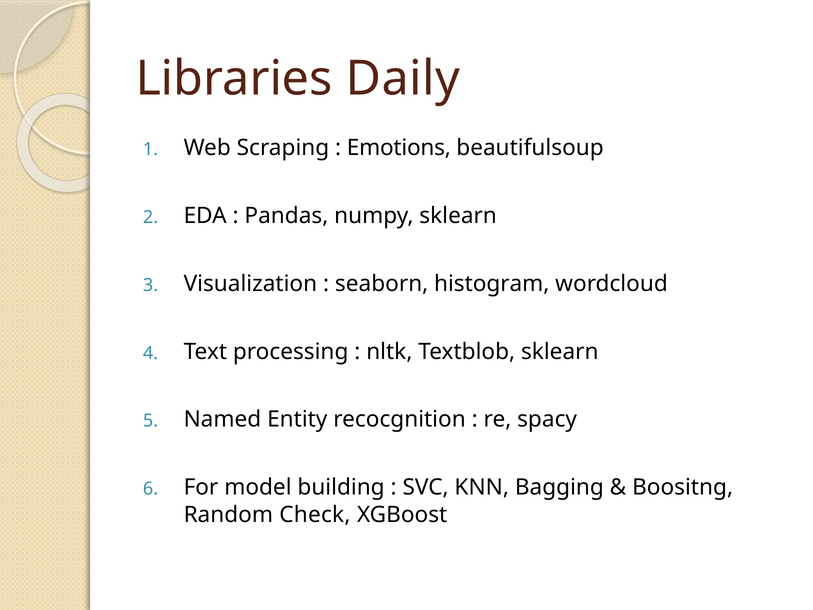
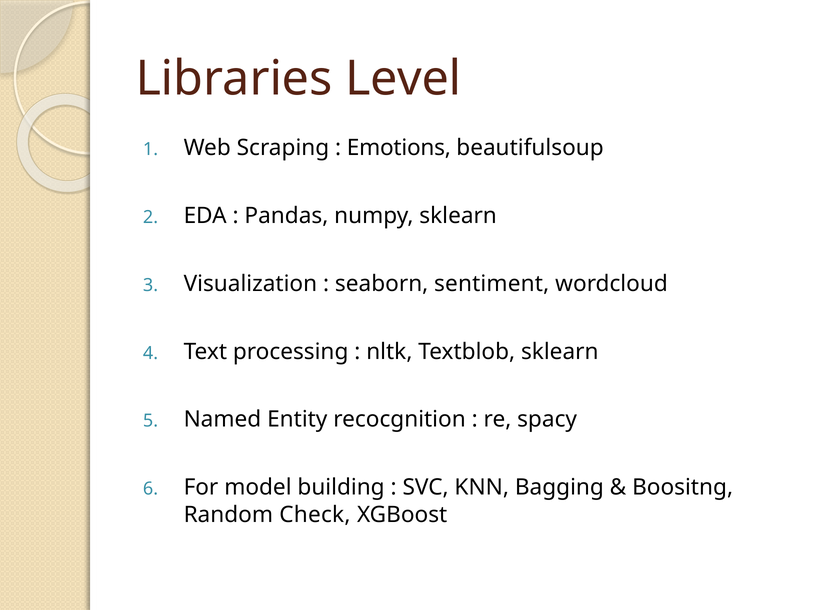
Daily: Daily -> Level (403, 79)
histogram: histogram -> sentiment (492, 284)
